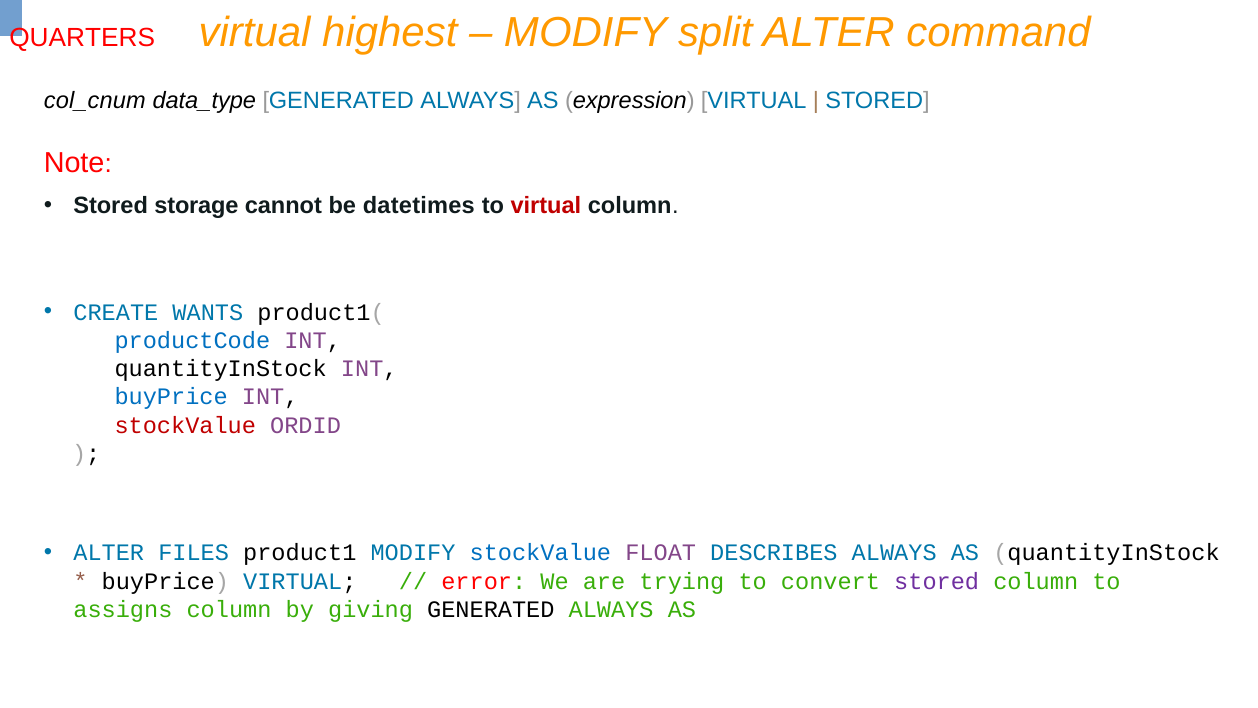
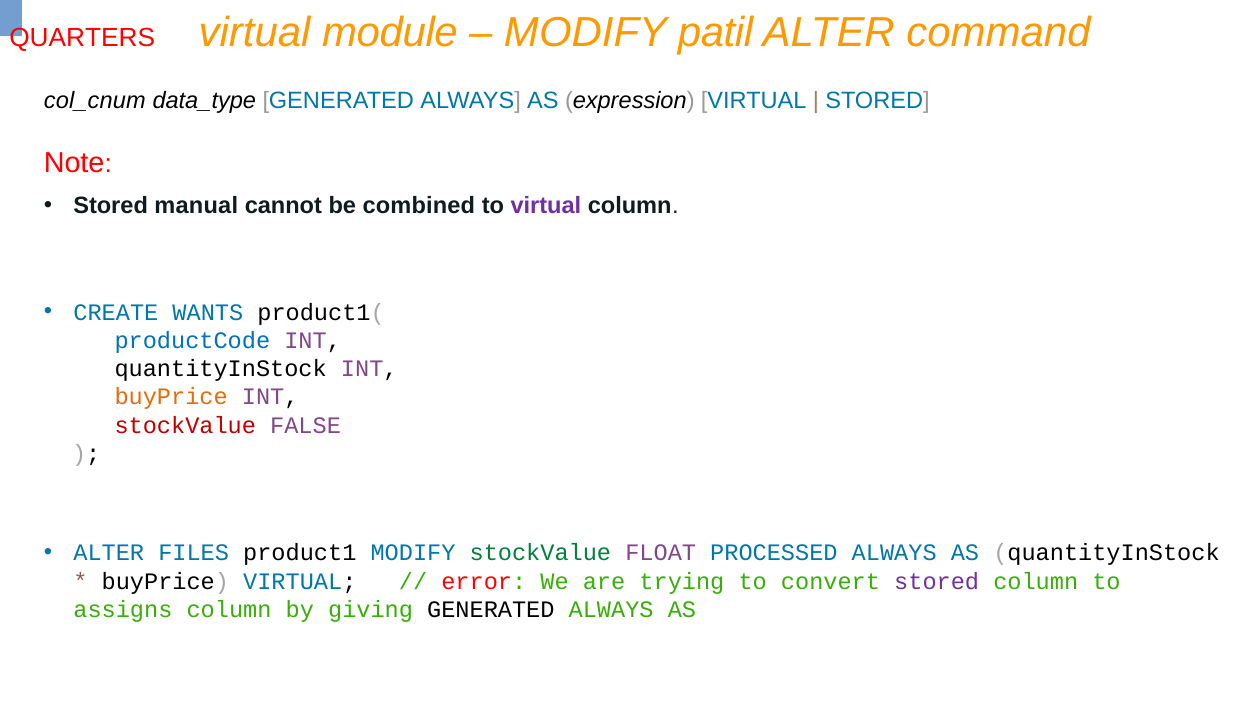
highest: highest -> module (390, 33)
split: split -> patil (715, 33)
storage: storage -> manual (196, 206)
datetimes: datetimes -> combined (419, 206)
virtual colour: red -> purple (546, 206)
buyPrice colour: blue -> orange (171, 397)
ORDID: ORDID -> FALSE (306, 425)
stockValue colour: blue -> green (540, 553)
DESCRIBES: DESCRIBES -> PROCESSED (774, 553)
